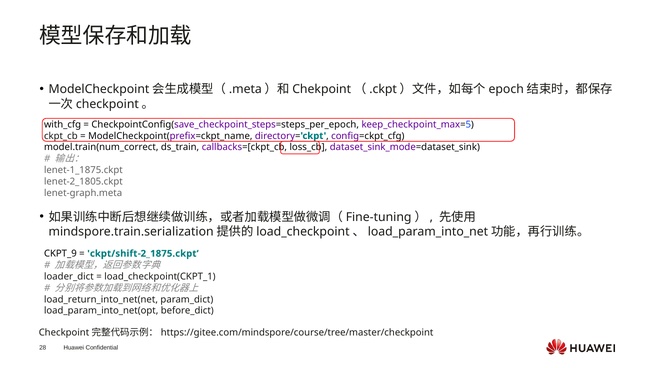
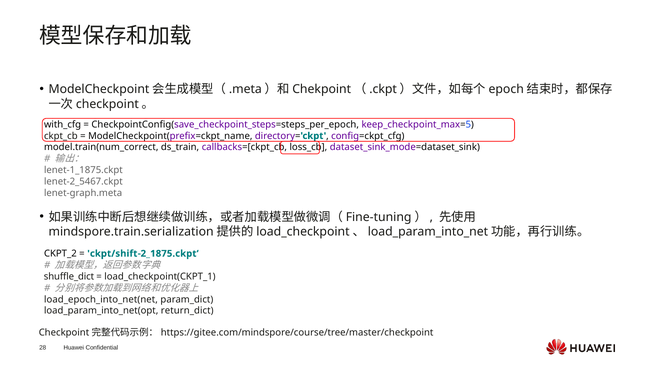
lenet-2_1805.ckpt: lenet-2_1805.ckpt -> lenet-2_5467.ckpt (83, 182)
CKPT_9: CKPT_9 -> CKPT_2 (60, 253)
loader_dict: loader_dict -> shuffle_dict (69, 276)
load_return_into_net(net: load_return_into_net(net -> load_epoch_into_net(net (101, 299)
before_dict: before_dict -> return_dict (187, 311)
